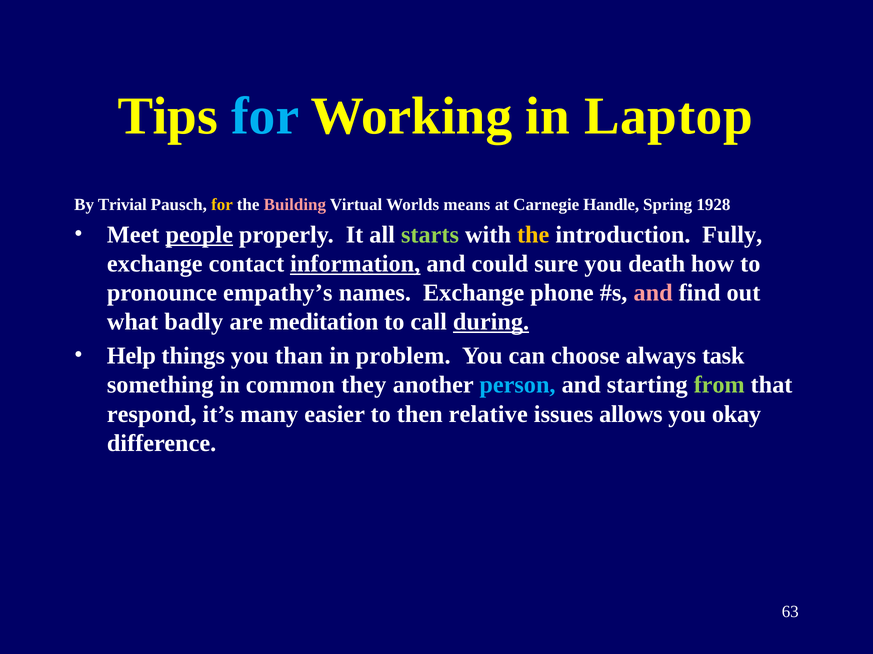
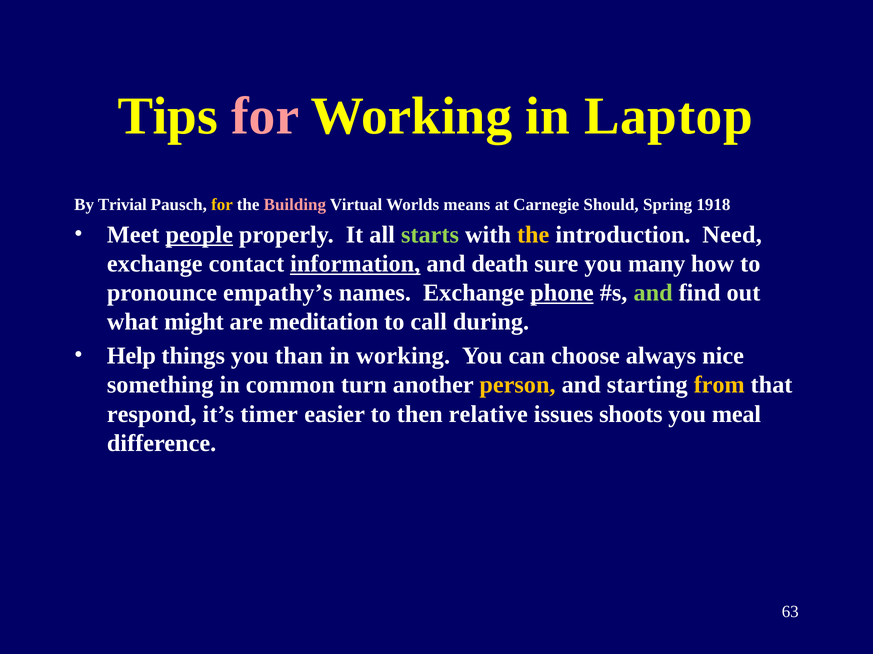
for colour: light blue -> pink (265, 116)
Handle: Handle -> Should (611, 205)
1928: 1928 -> 1918 (713, 205)
Fully: Fully -> Need (732, 235)
could: could -> death (500, 264)
death: death -> many (657, 264)
phone underline: none -> present (562, 293)
and colour: pink -> light green (653, 293)
badly: badly -> might (194, 322)
during underline: present -> none (491, 322)
in problem: problem -> working (403, 356)
task: task -> nice (723, 356)
they: they -> turn (364, 385)
person colour: light blue -> yellow (517, 385)
from colour: light green -> yellow (719, 385)
many: many -> timer (269, 415)
allows: allows -> shoots (631, 415)
okay: okay -> meal (737, 415)
